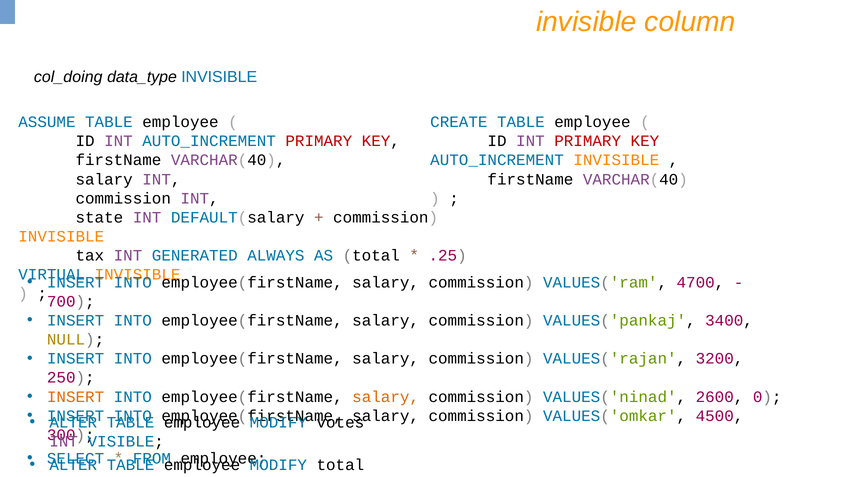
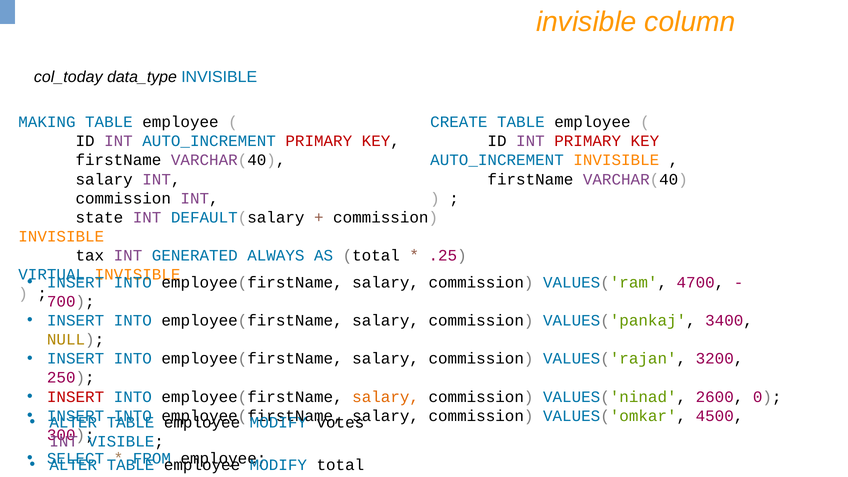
col_doing: col_doing -> col_today (68, 77)
ASSUME: ASSUME -> MAKING (47, 122)
INSERT colour: orange -> red (76, 397)
